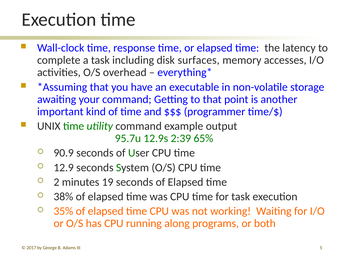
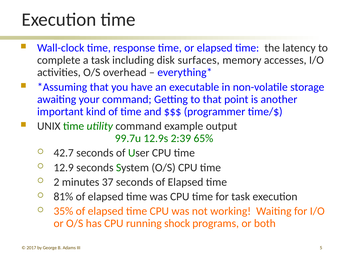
95.7u: 95.7u -> 99.7u (128, 138)
90.9: 90.9 -> 42.7 (64, 153)
19: 19 -> 37 (108, 182)
38%: 38% -> 81% (63, 196)
along: along -> shock (177, 223)
